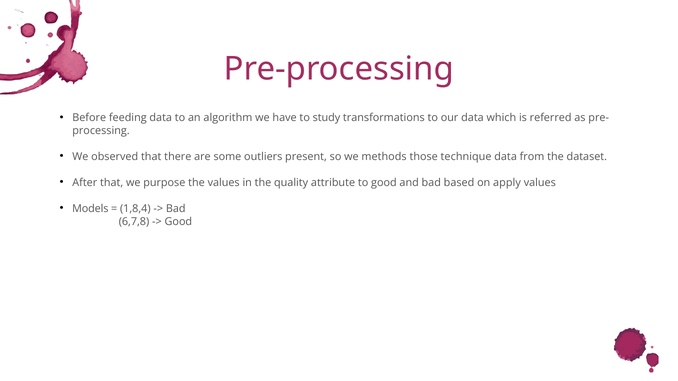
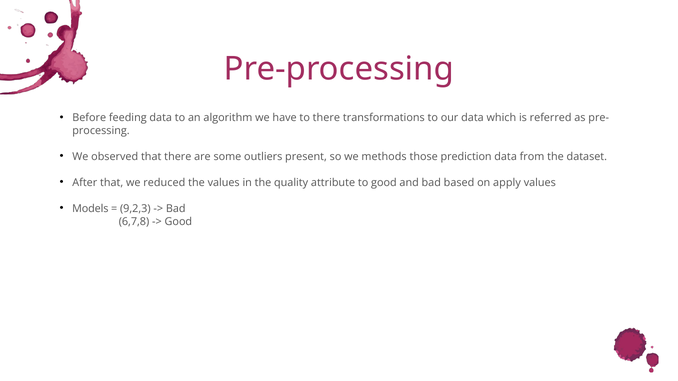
to study: study -> there (326, 118)
technique: technique -> prediction (466, 157)
purpose: purpose -> reduced (164, 183)
1,8,4: 1,8,4 -> 9,2,3 (135, 209)
